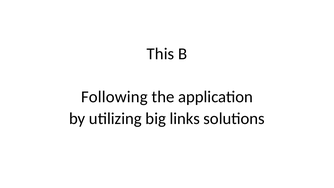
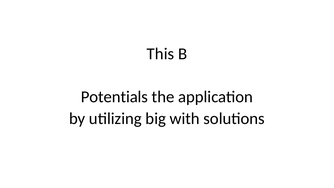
Following: Following -> Potentials (114, 97)
links: links -> with (185, 118)
